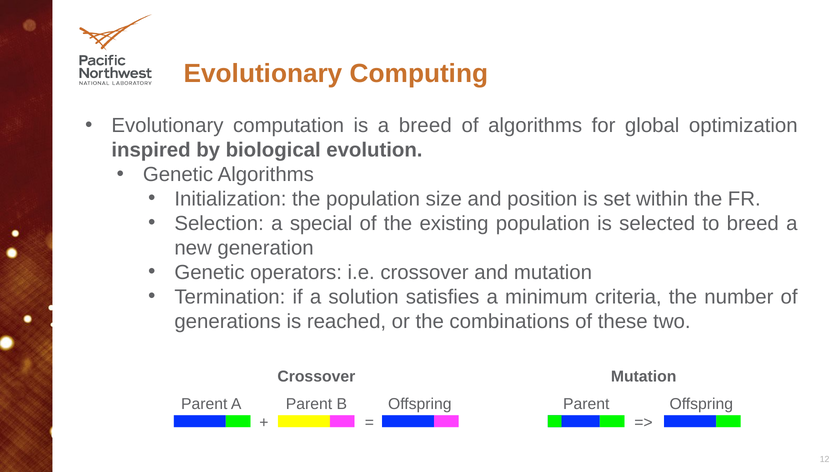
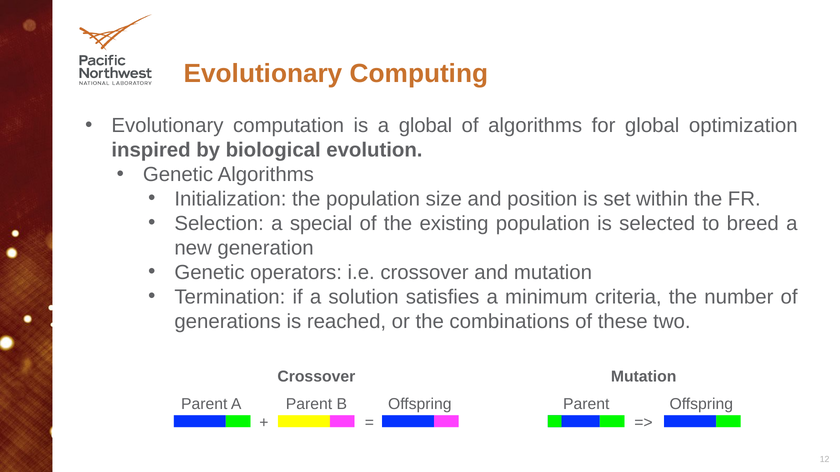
a breed: breed -> global (426, 126)
